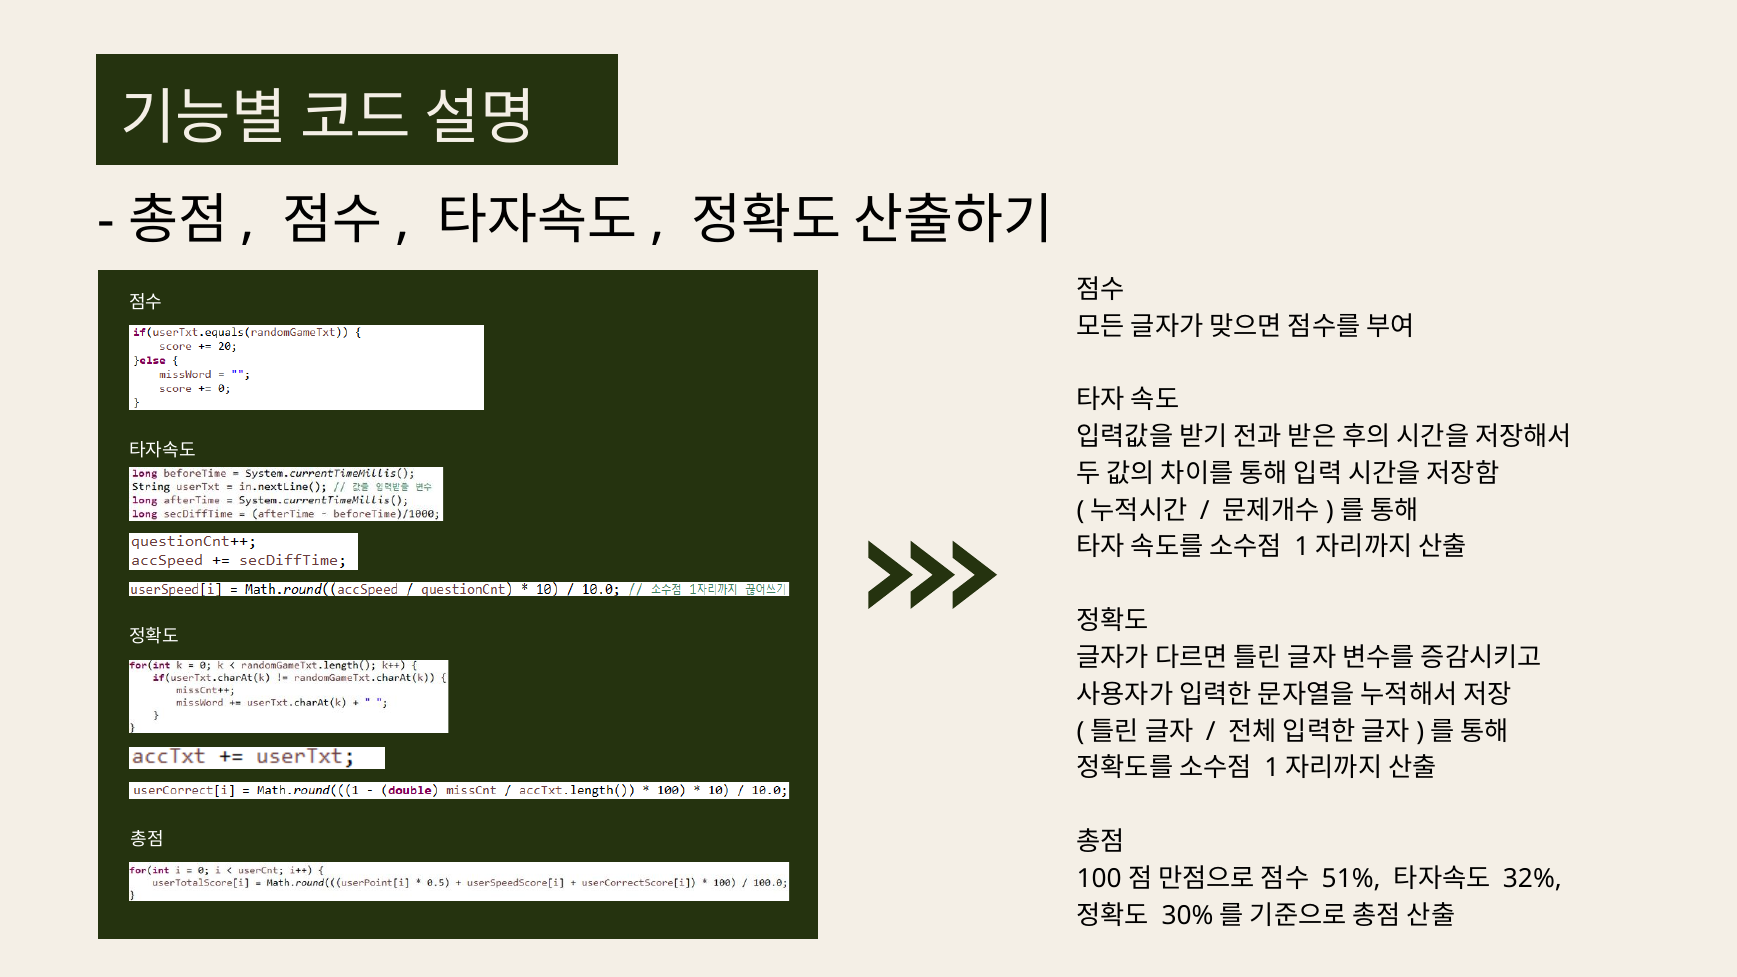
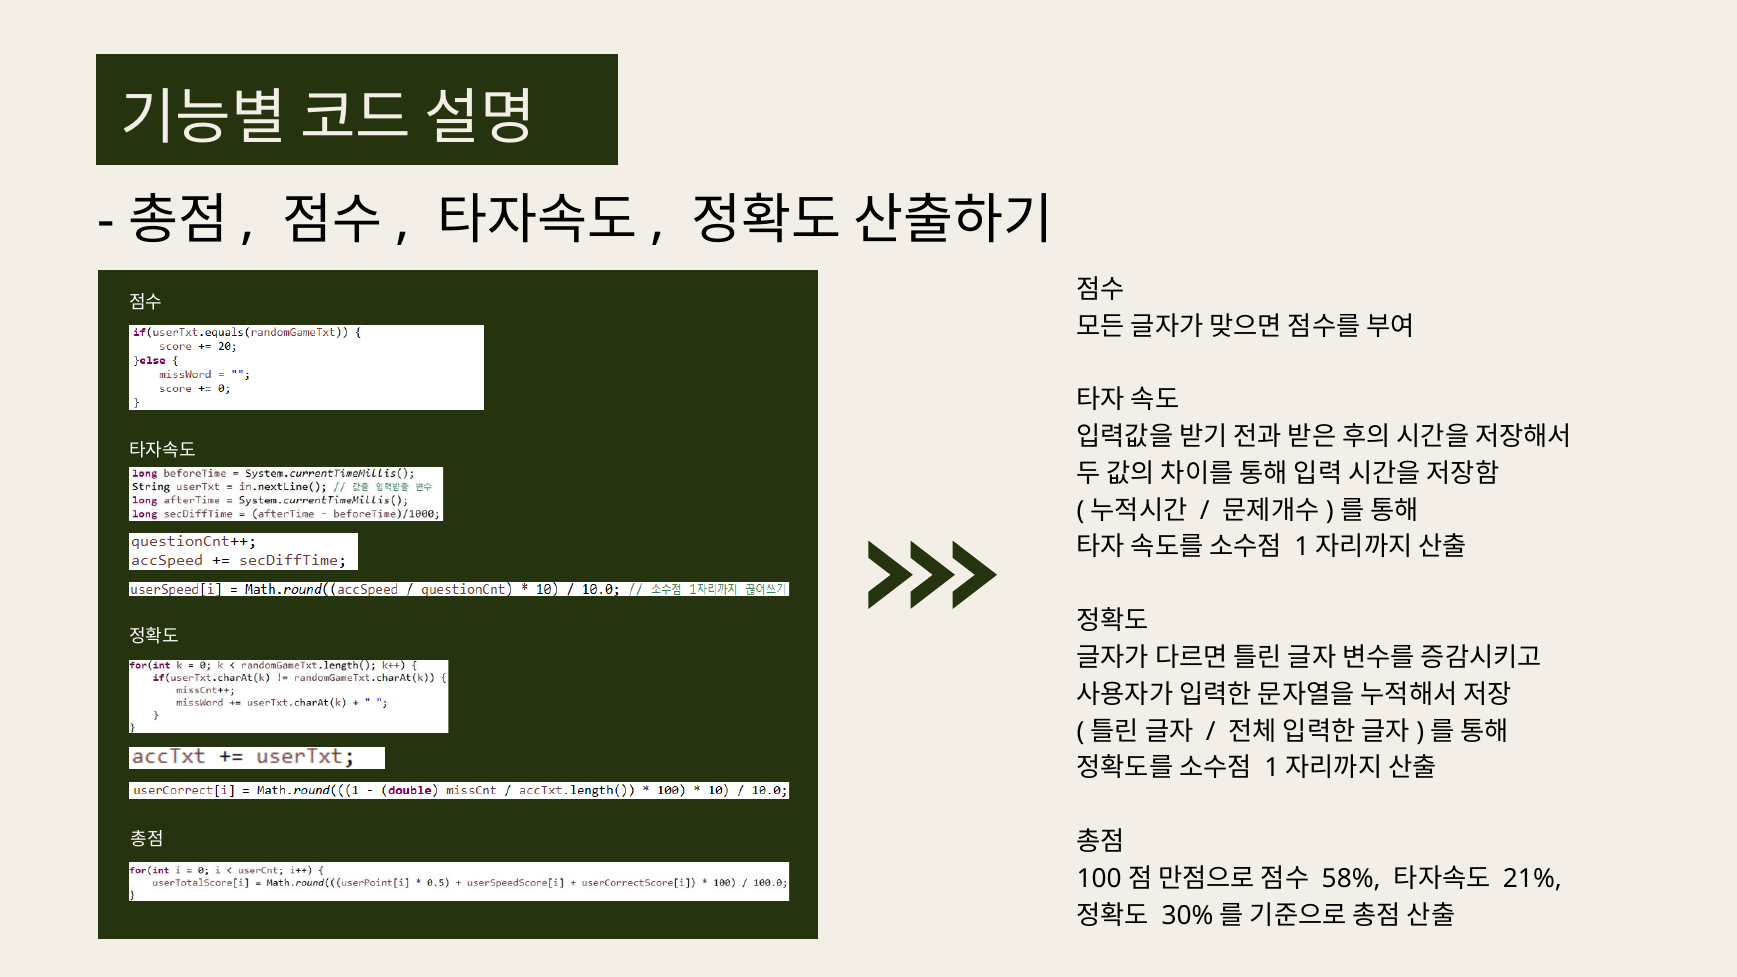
51%: 51% -> 58% (1351, 879)
32%: 32% -> 21% (1532, 879)
